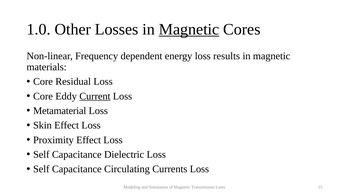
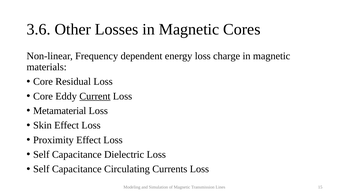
1.0: 1.0 -> 3.6 (39, 29)
Magnetic underline: present -> none (189, 29)
results: results -> charge (227, 56)
